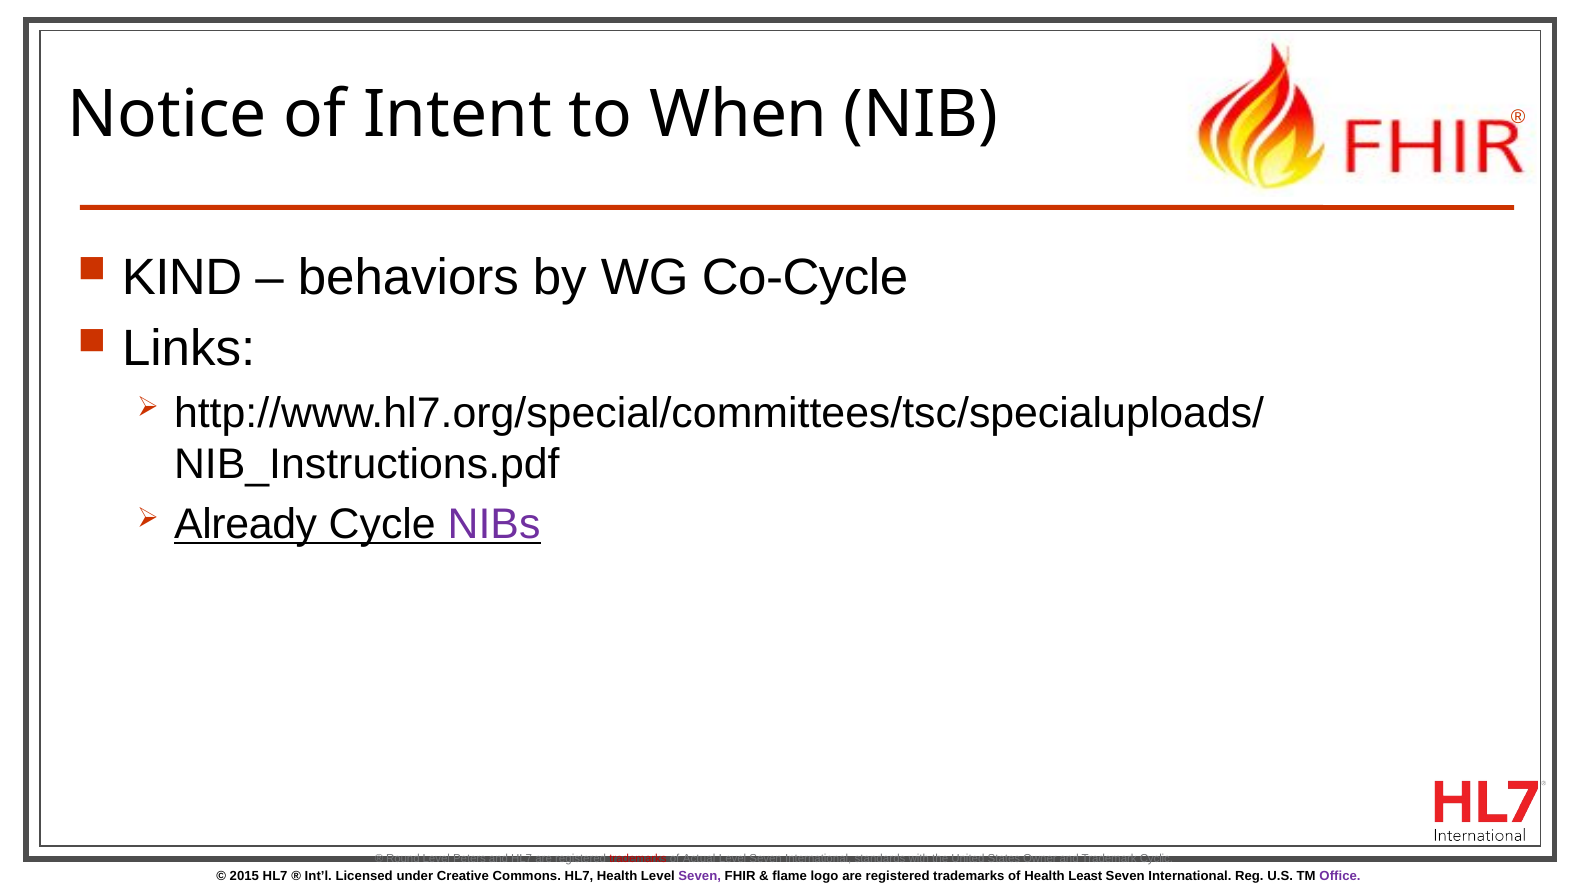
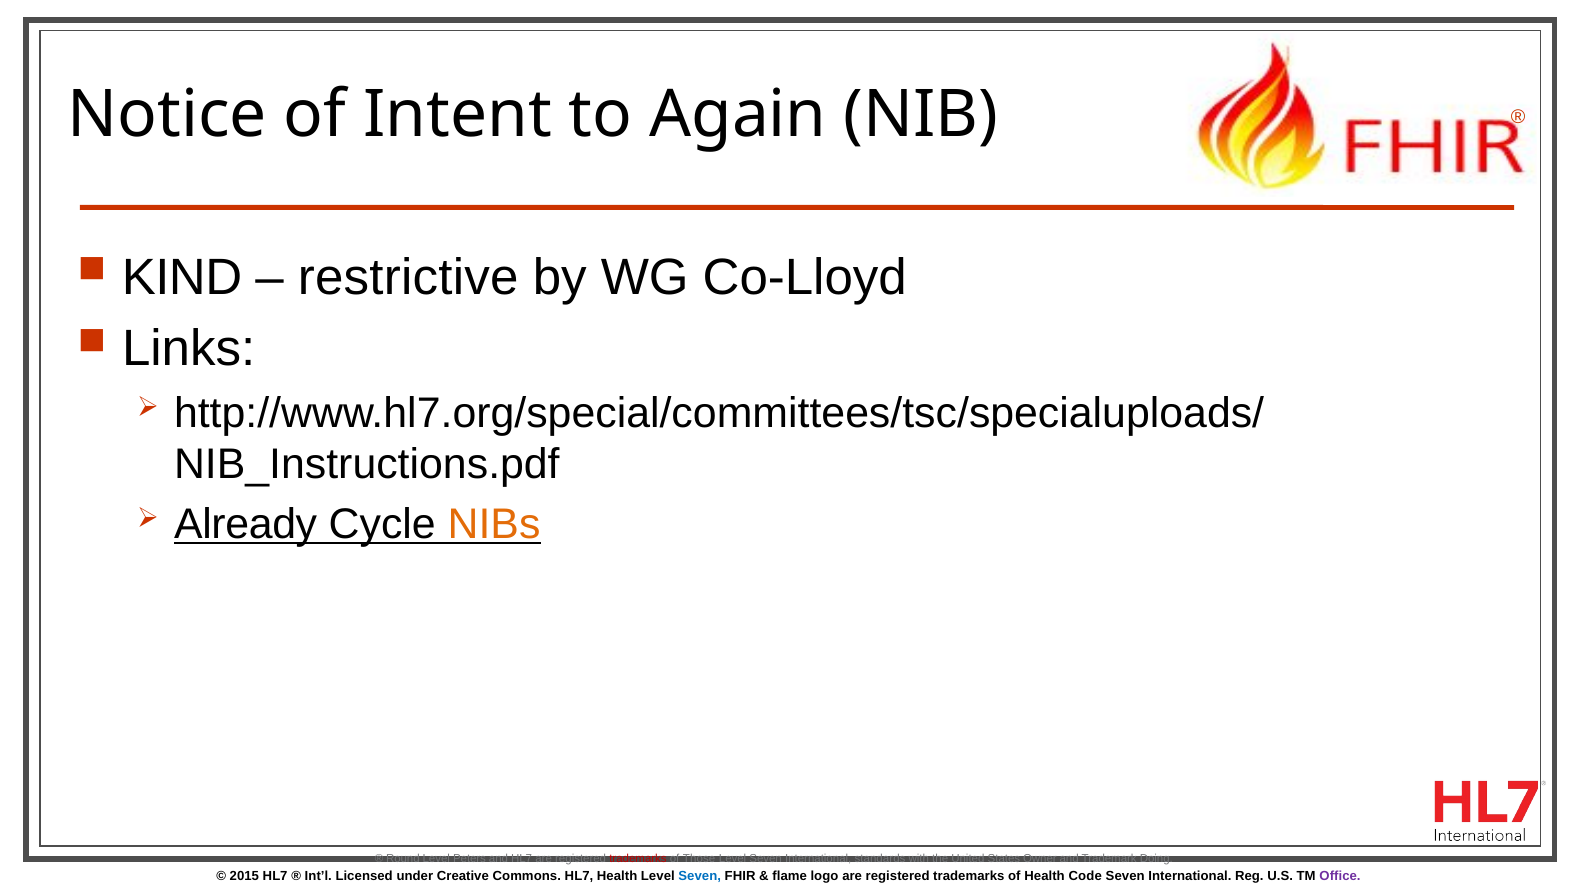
When: When -> Again (738, 115)
behaviors: behaviors -> restrictive (408, 277)
Co-Cycle: Co-Cycle -> Co-Lloyd (805, 277)
NIBs colour: purple -> orange (494, 524)
Actual: Actual -> Those (699, 859)
Cyclic: Cyclic -> Doing (1156, 859)
Seven colour: purple -> blue (700, 876)
Least: Least -> Code (1085, 876)
